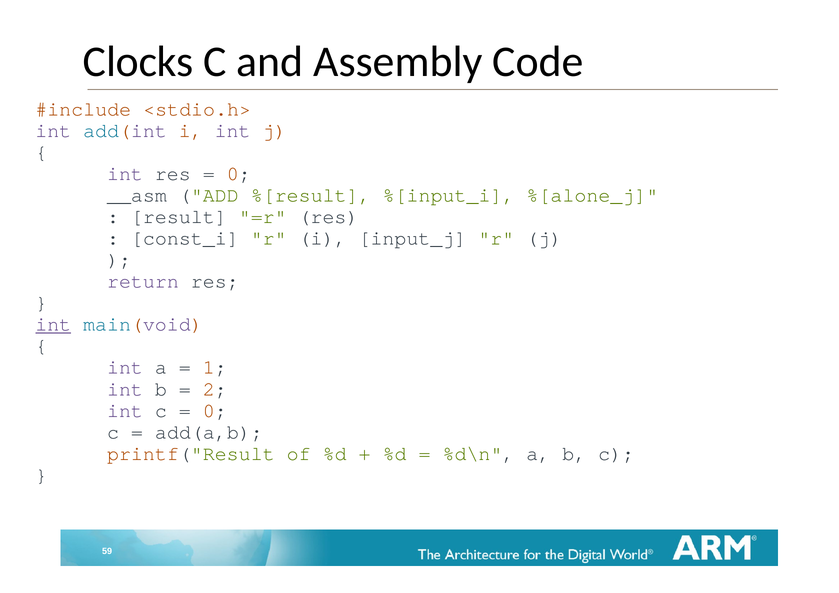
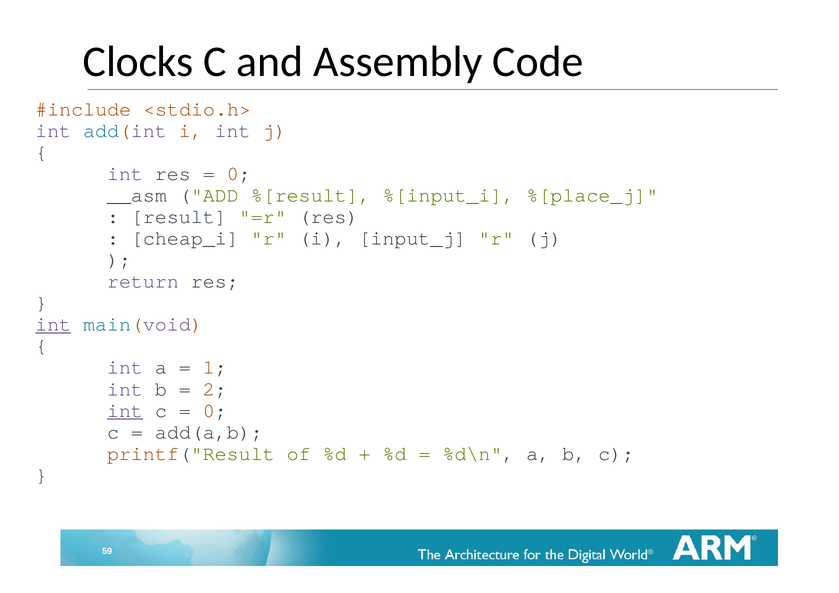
%[alone_j: %[alone_j -> %[place_j (592, 195)
const_i: const_i -> cheap_i (185, 238)
int underline: none -> present (125, 410)
